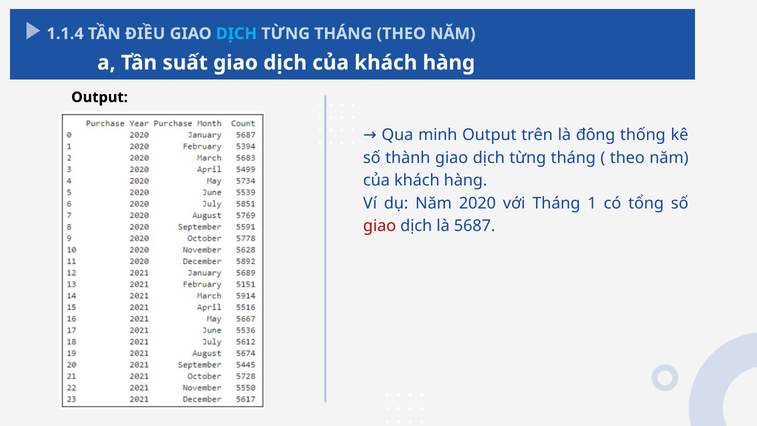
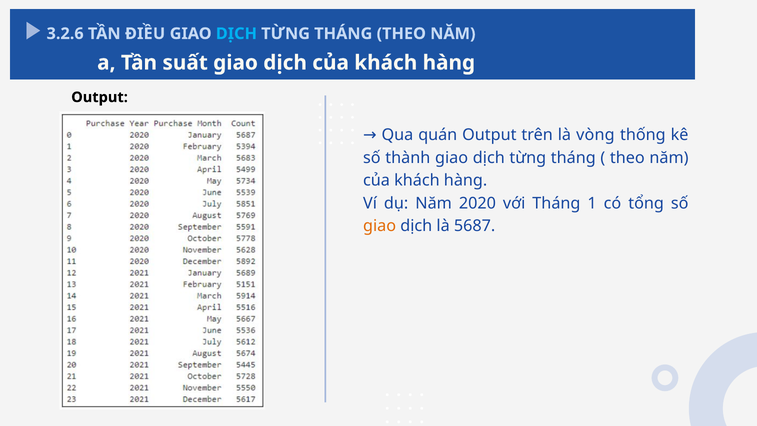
1.1.4: 1.1.4 -> 3.2.6 (65, 34)
minh: minh -> quán (438, 135)
đông: đông -> vòng (595, 135)
giao colour: red -> orange (380, 226)
